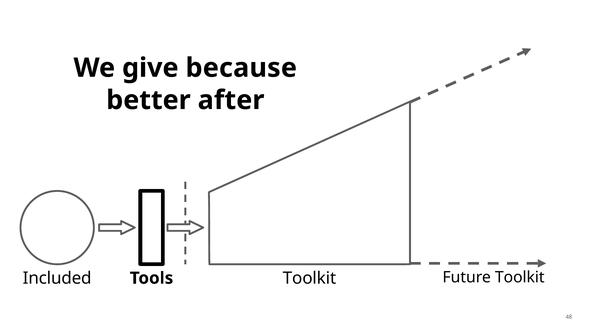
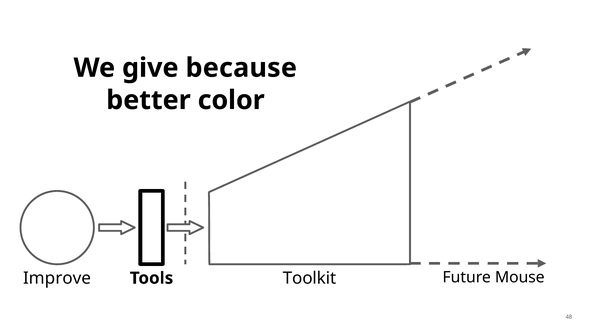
after: after -> color (231, 100)
Future Toolkit: Toolkit -> Mouse (520, 277)
Included: Included -> Improve (57, 278)
